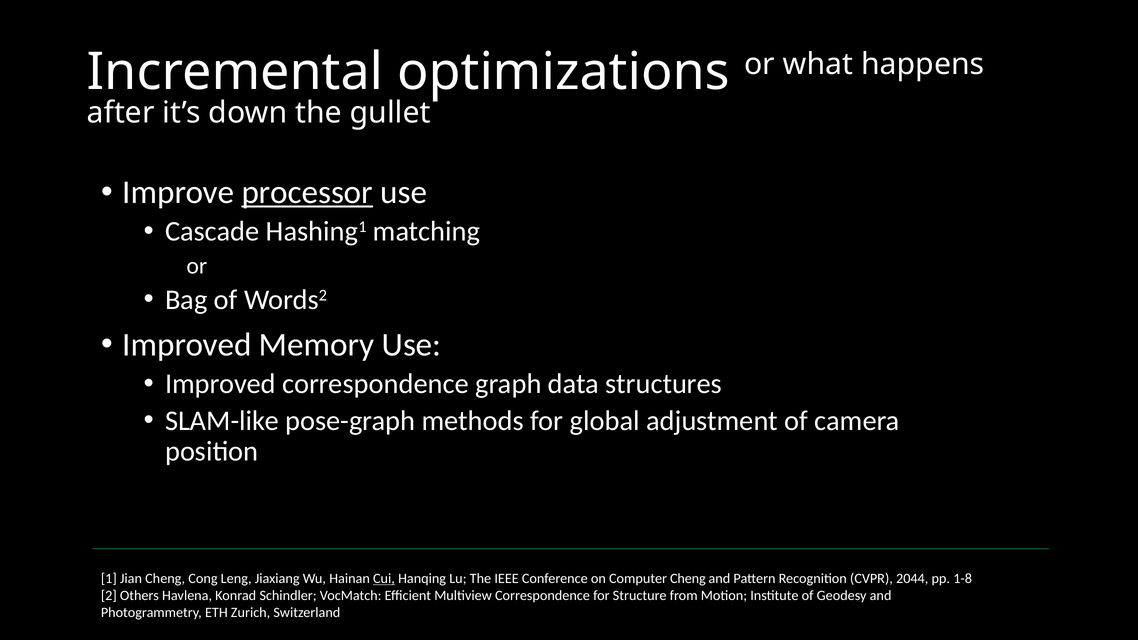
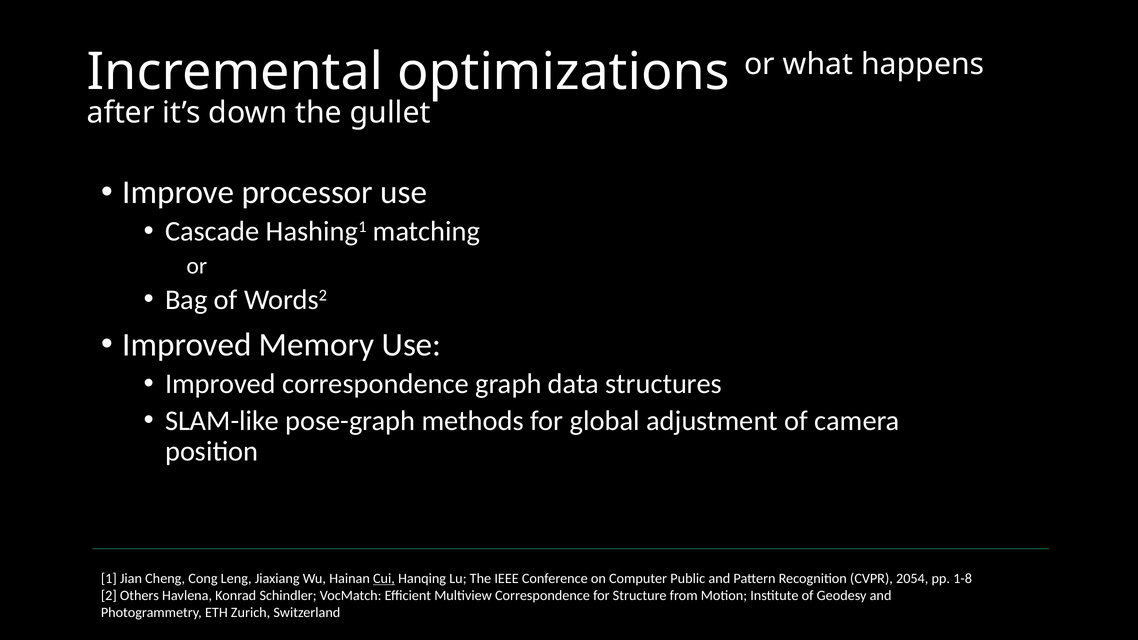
processor underline: present -> none (307, 192)
Computer Cheng: Cheng -> Public (688, 579)
2044: 2044 -> 2054 (912, 579)
